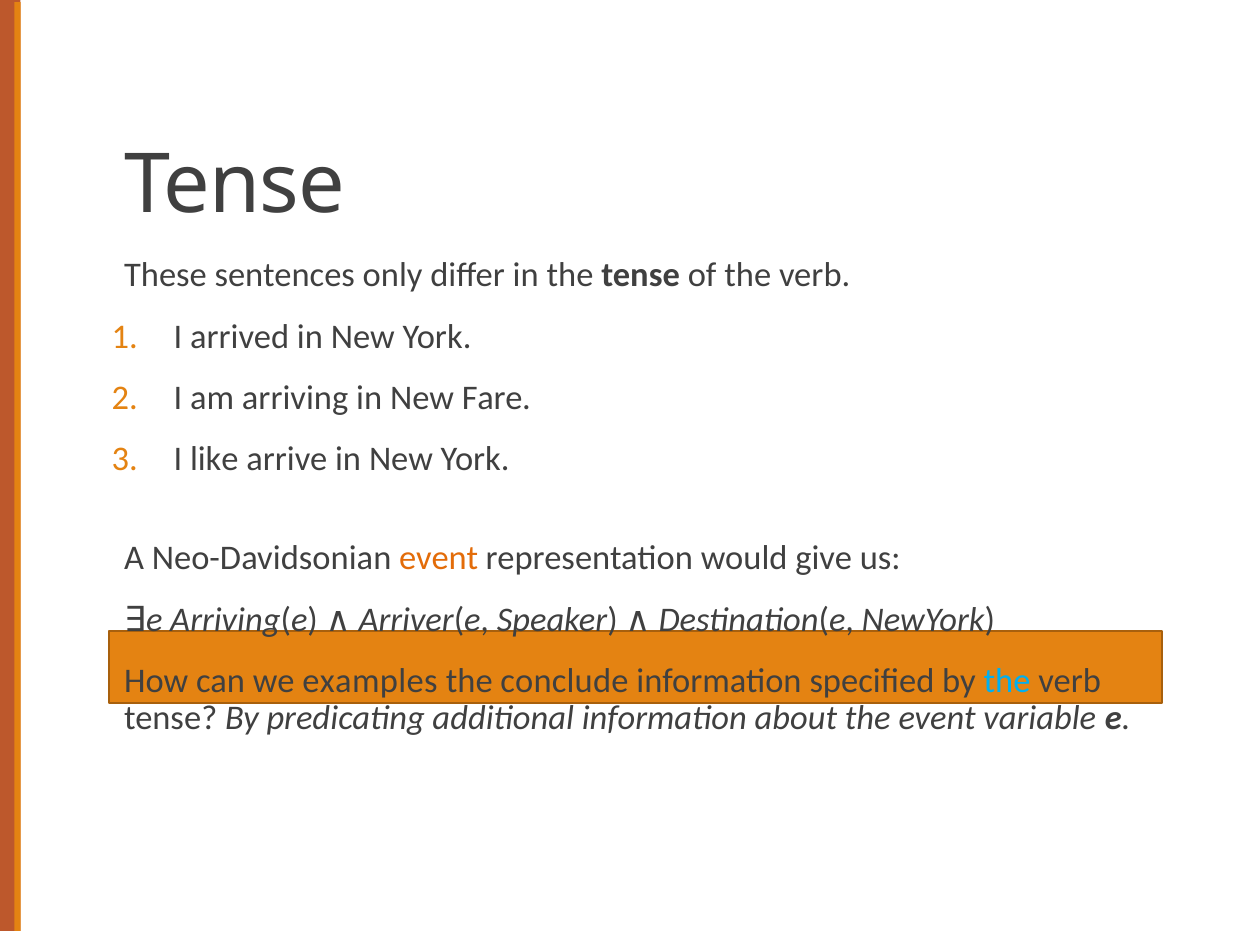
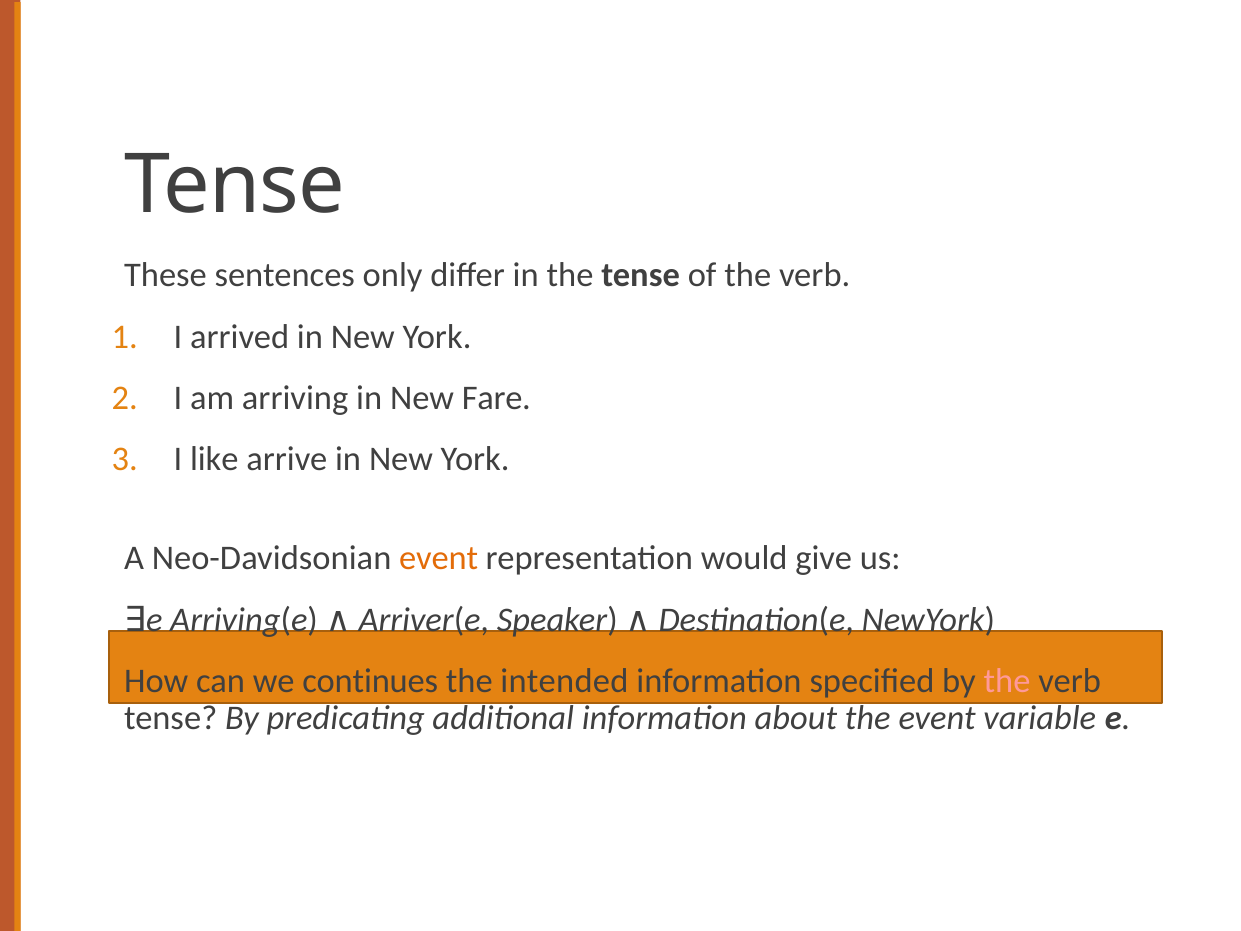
examples: examples -> continues (370, 681)
conclude: conclude -> intended (564, 681)
the colour: light blue -> pink (1007, 681)
